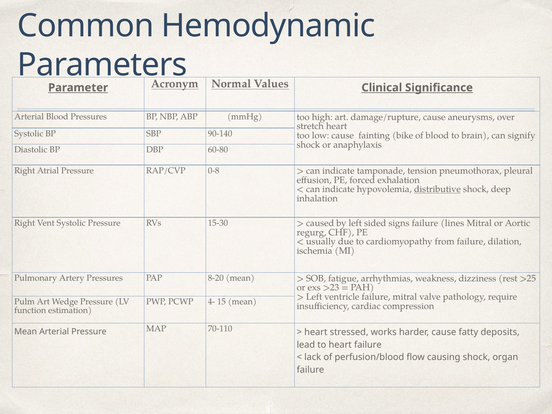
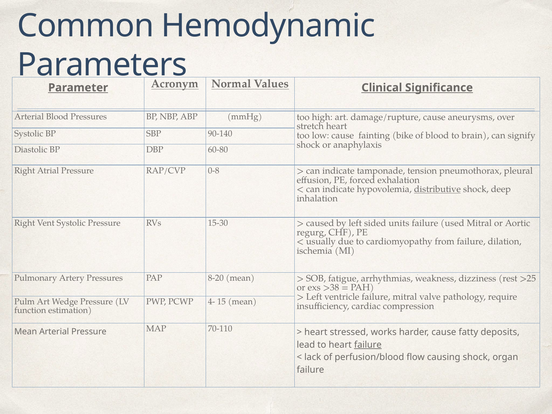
signs: signs -> units (399, 223)
lines: lines -> used (452, 223)
>23: >23 -> >38 (331, 288)
failure underline: none -> present (368, 345)
